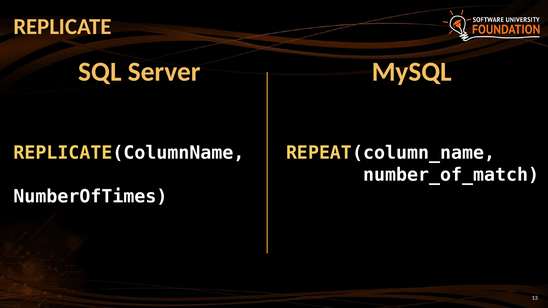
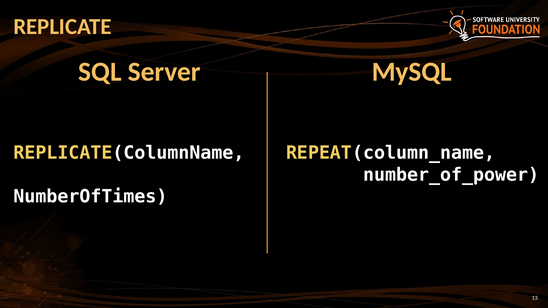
number_of_match: number_of_match -> number_of_power (451, 175)
